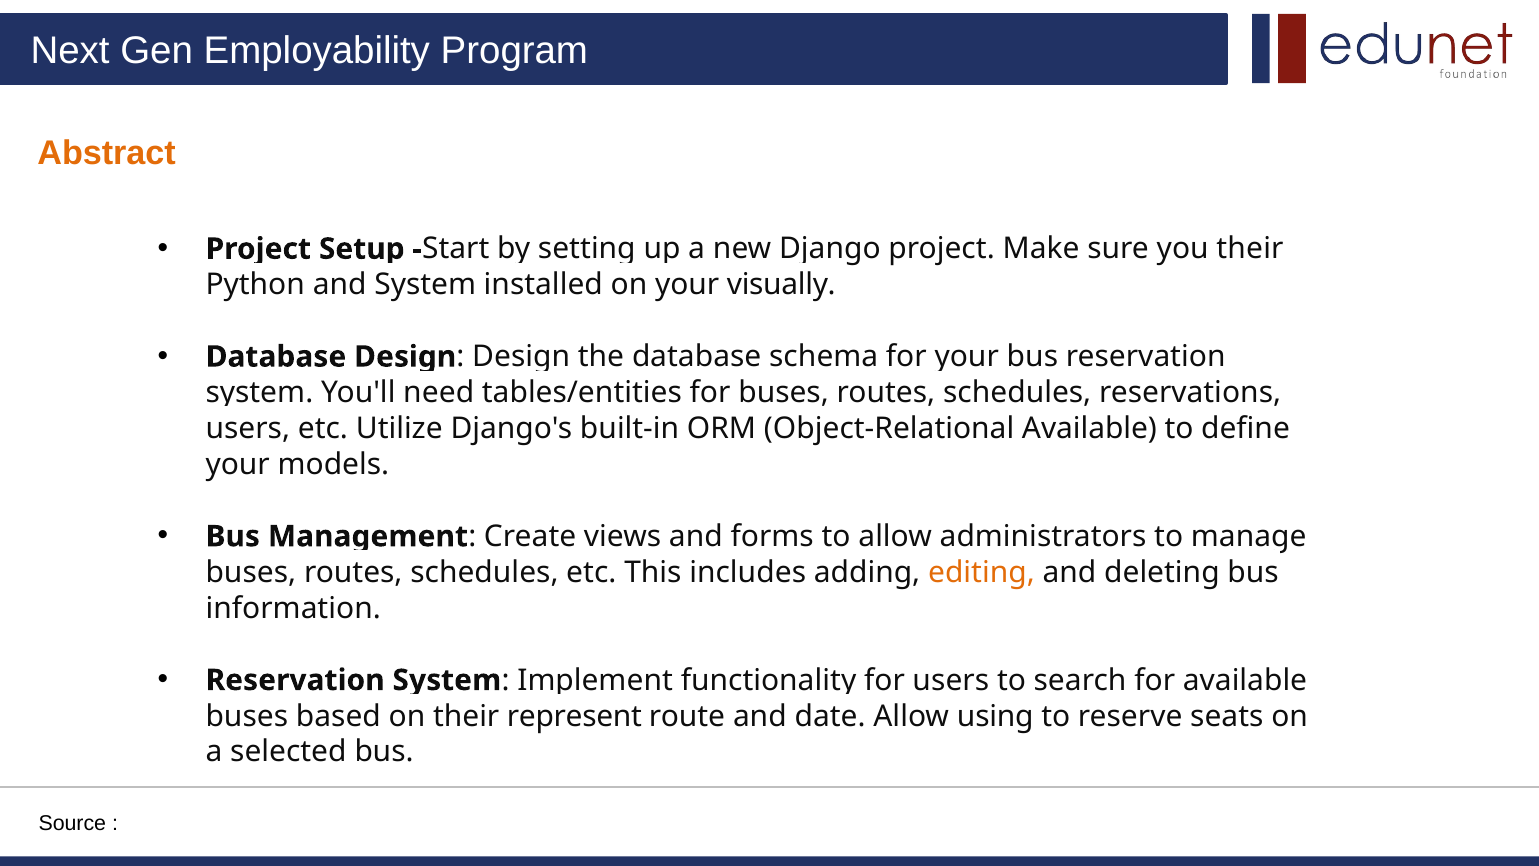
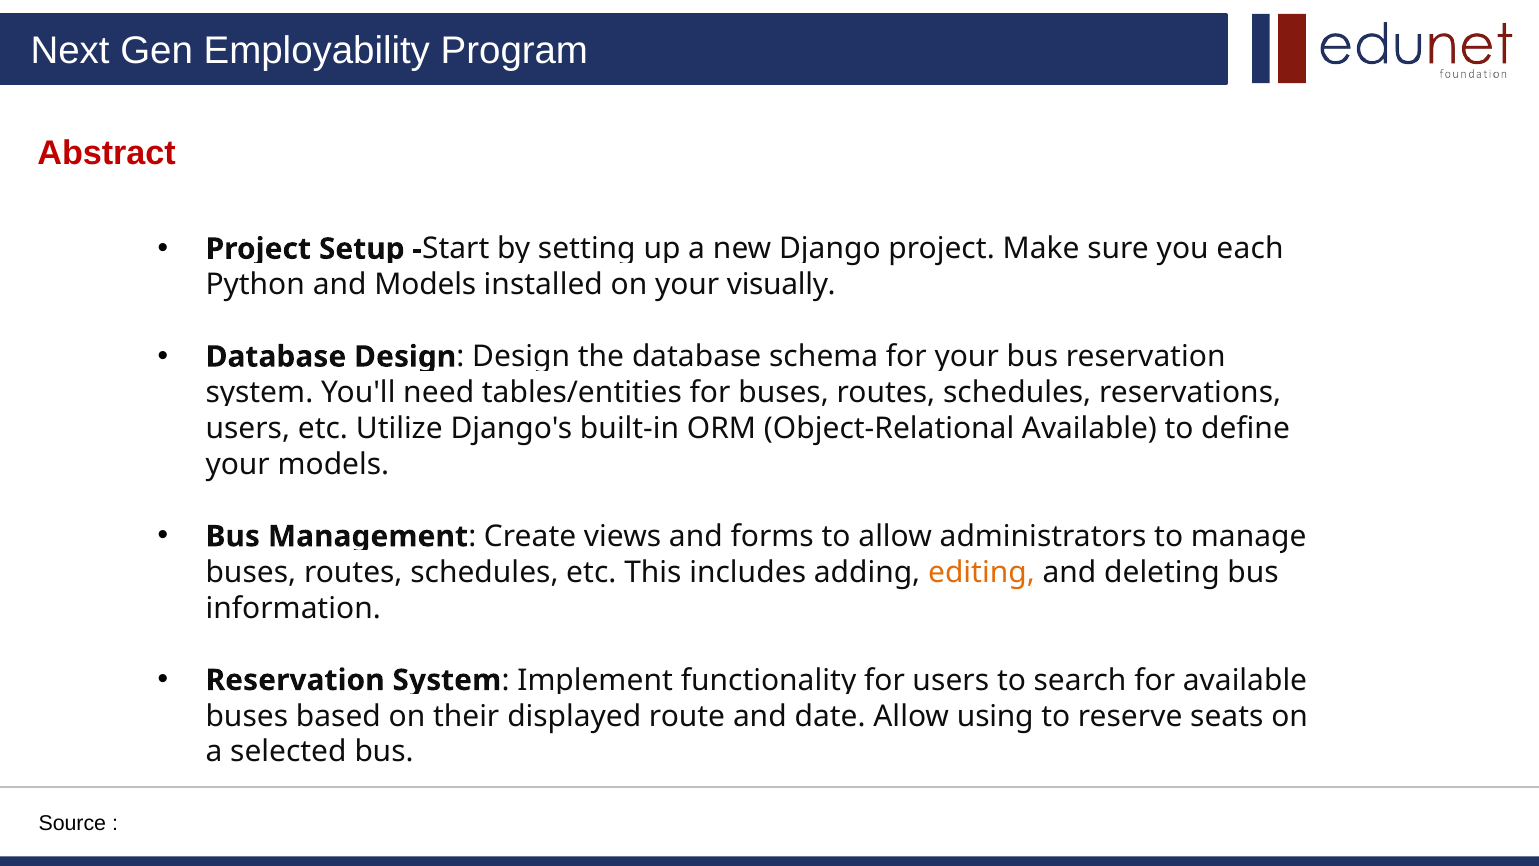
Abstract colour: orange -> red (107, 153)
you their: their -> each (1250, 249)
and System: System -> Models (425, 285)
represent: represent -> displayed (574, 716)
